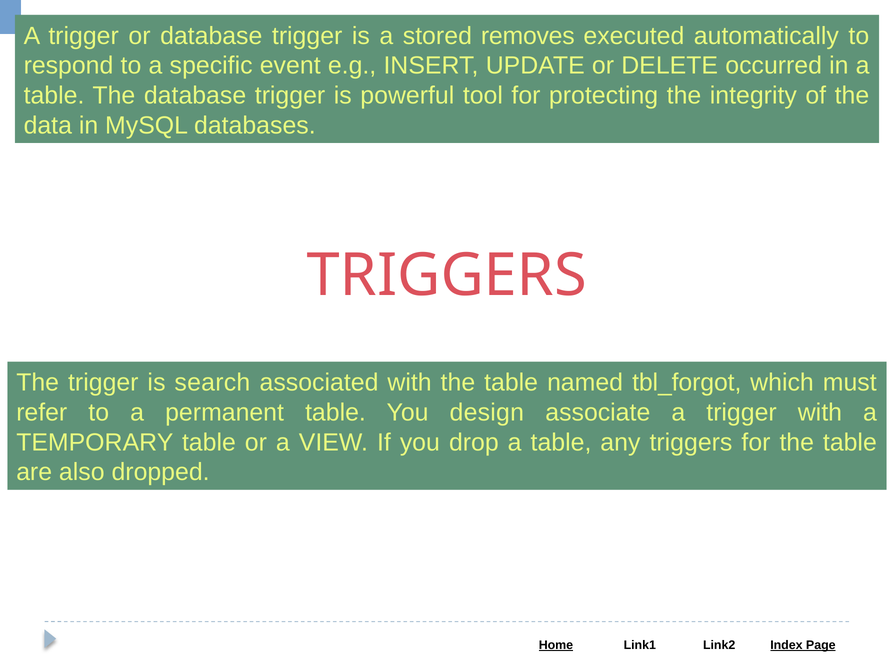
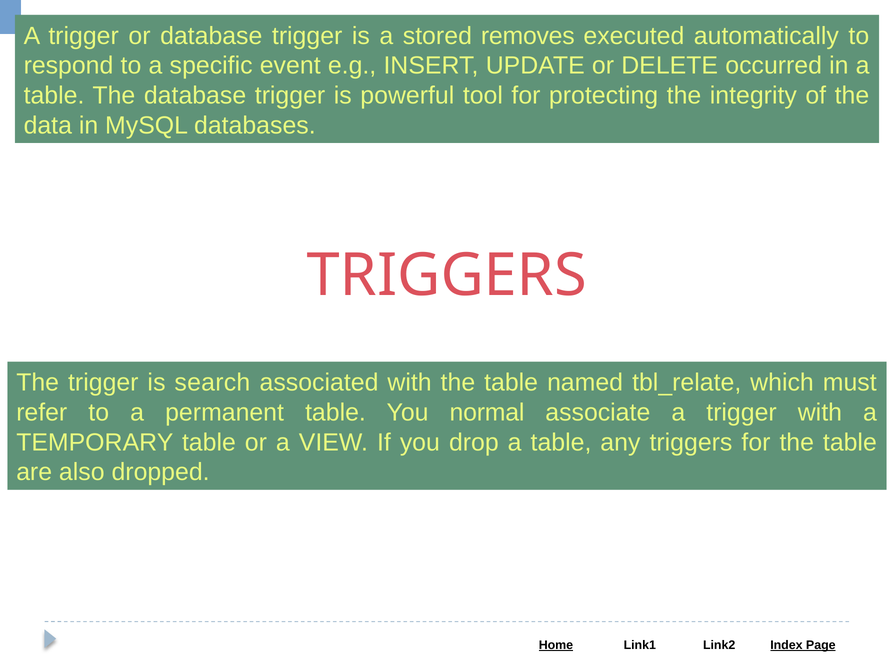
tbl_forgot: tbl_forgot -> tbl_relate (687, 382)
design: design -> normal (487, 412)
